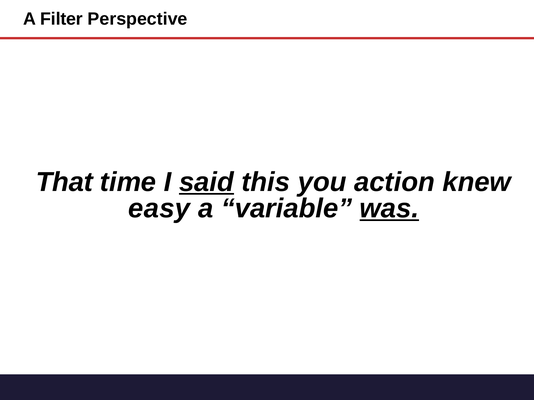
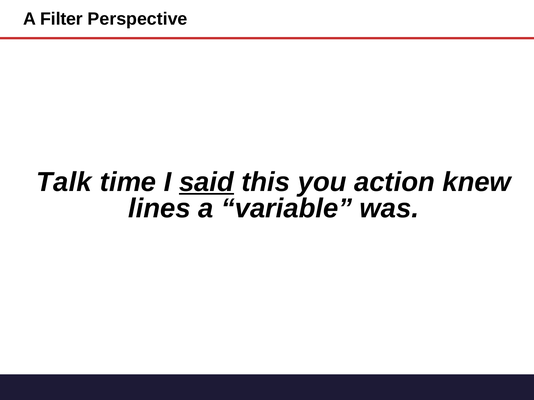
That: That -> Talk (64, 182)
easy: easy -> lines (159, 209)
was underline: present -> none (389, 209)
